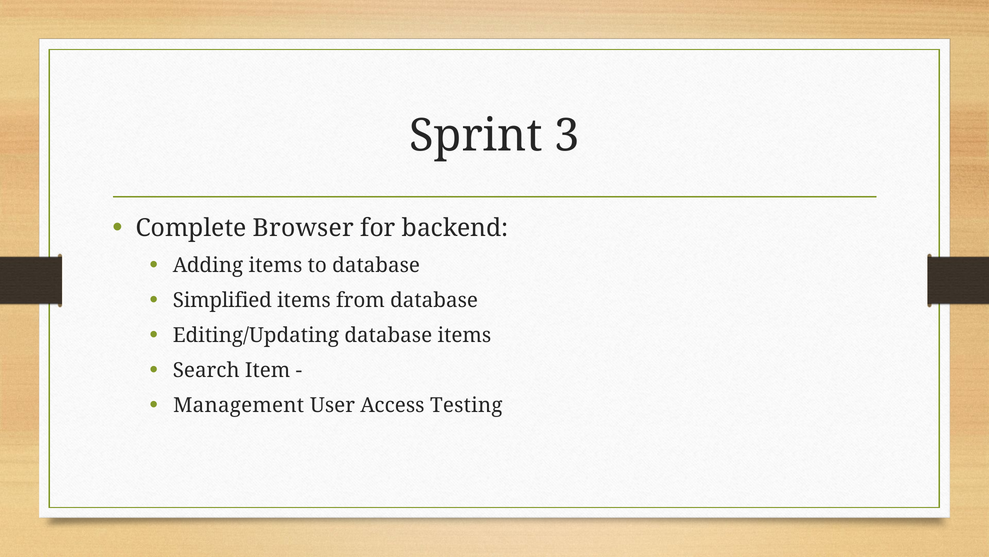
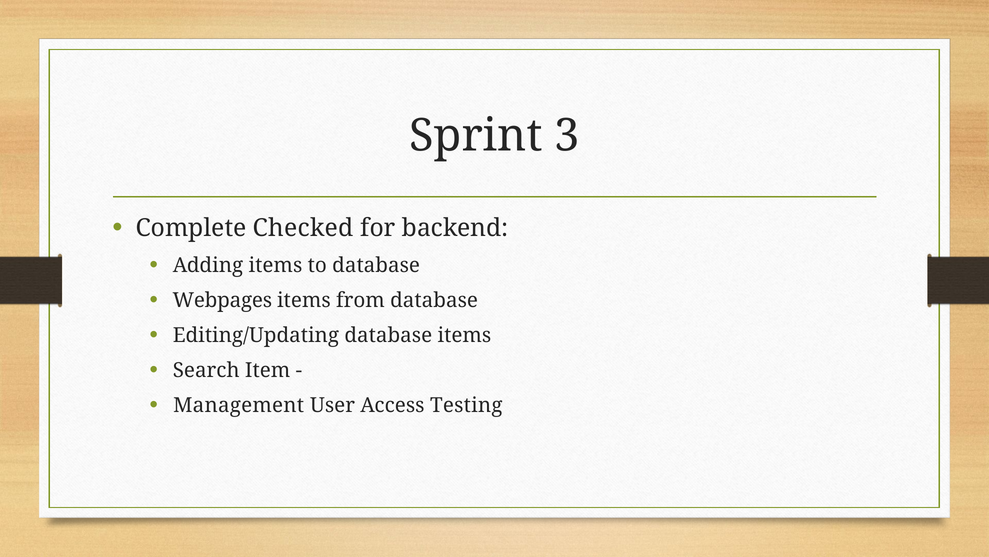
Browser: Browser -> Checked (303, 228)
Simplified: Simplified -> Webpages (222, 300)
